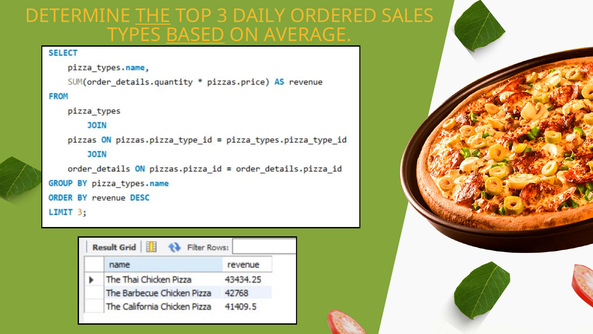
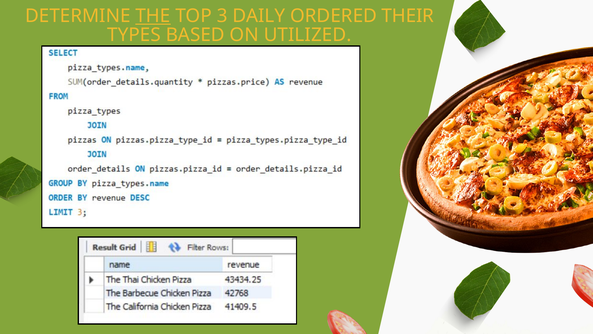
SALES: SALES -> THEIR (408, 16)
BASED underline: present -> none (195, 35)
AVERAGE: AVERAGE -> UTILIZED (308, 35)
